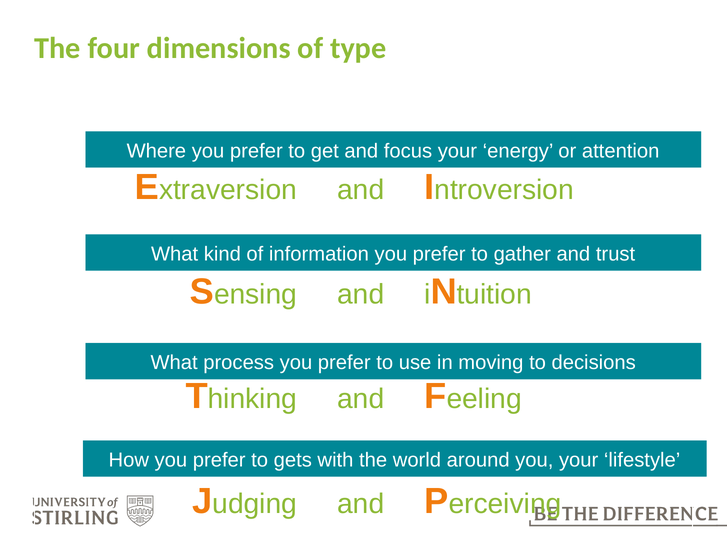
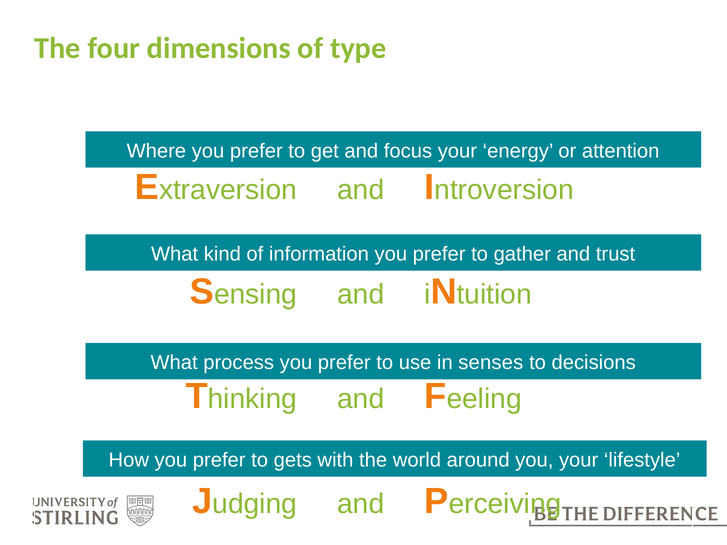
moving: moving -> senses (491, 363)
